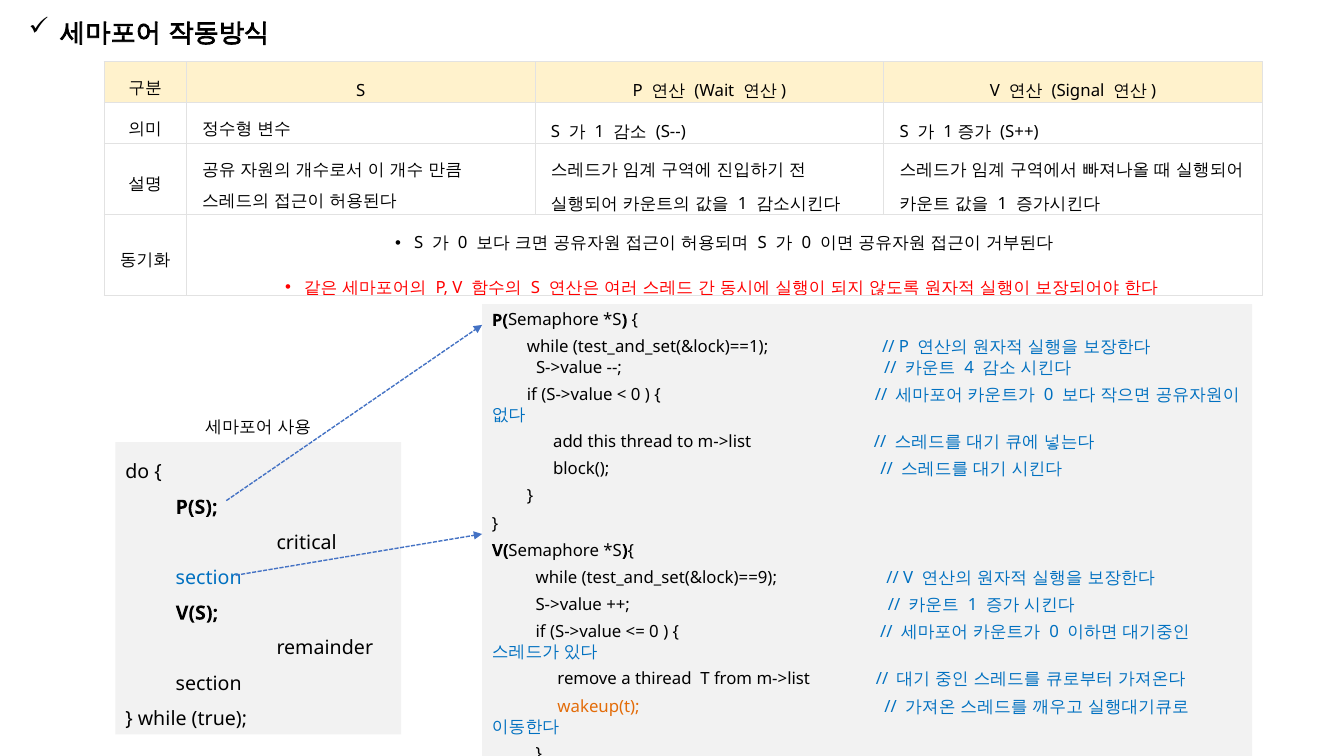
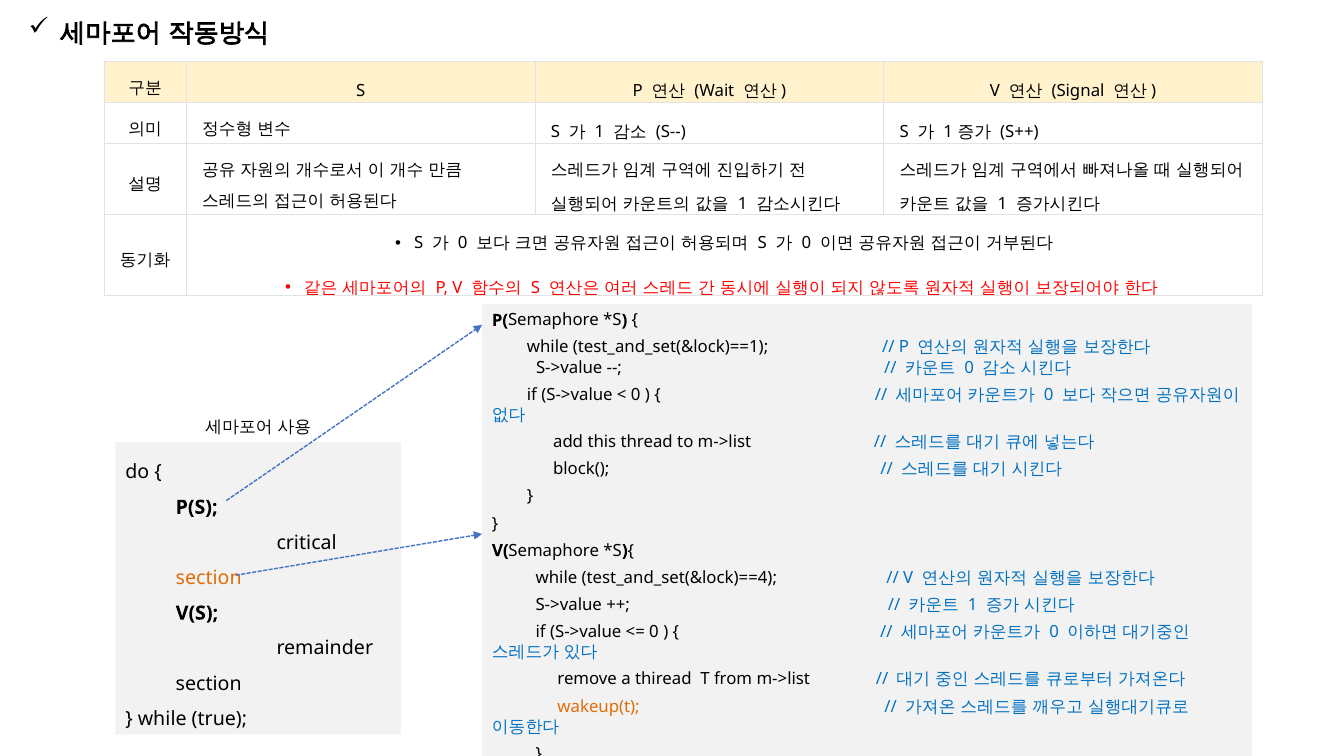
4: 4 -> 0 (969, 368)
section colour: blue -> orange (209, 578)
test_and_set(&lock)==9: test_and_set(&lock)==9 -> test_and_set(&lock)==4 (679, 578)
